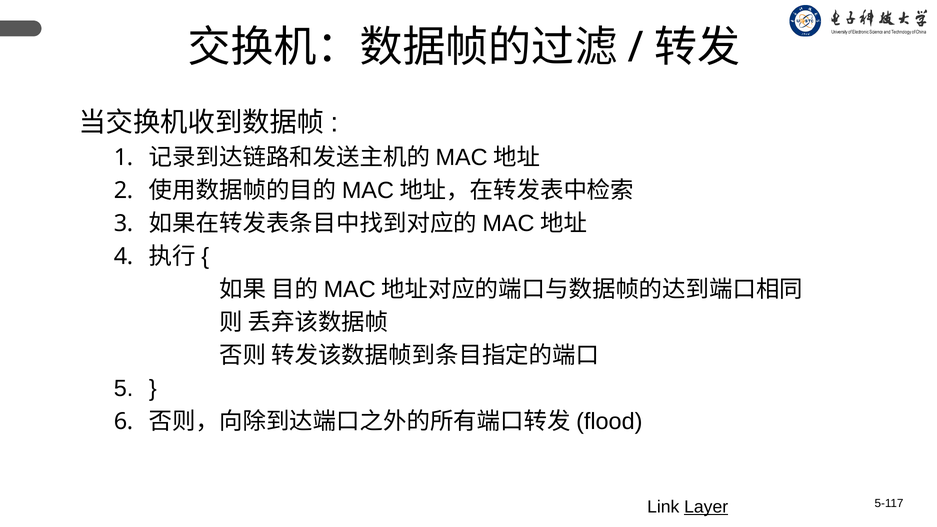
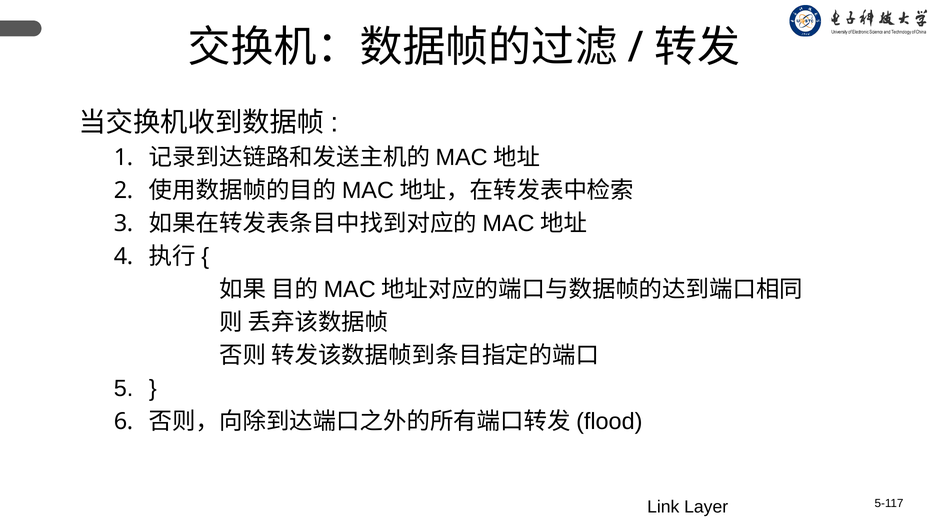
Layer underline: present -> none (706, 507)
